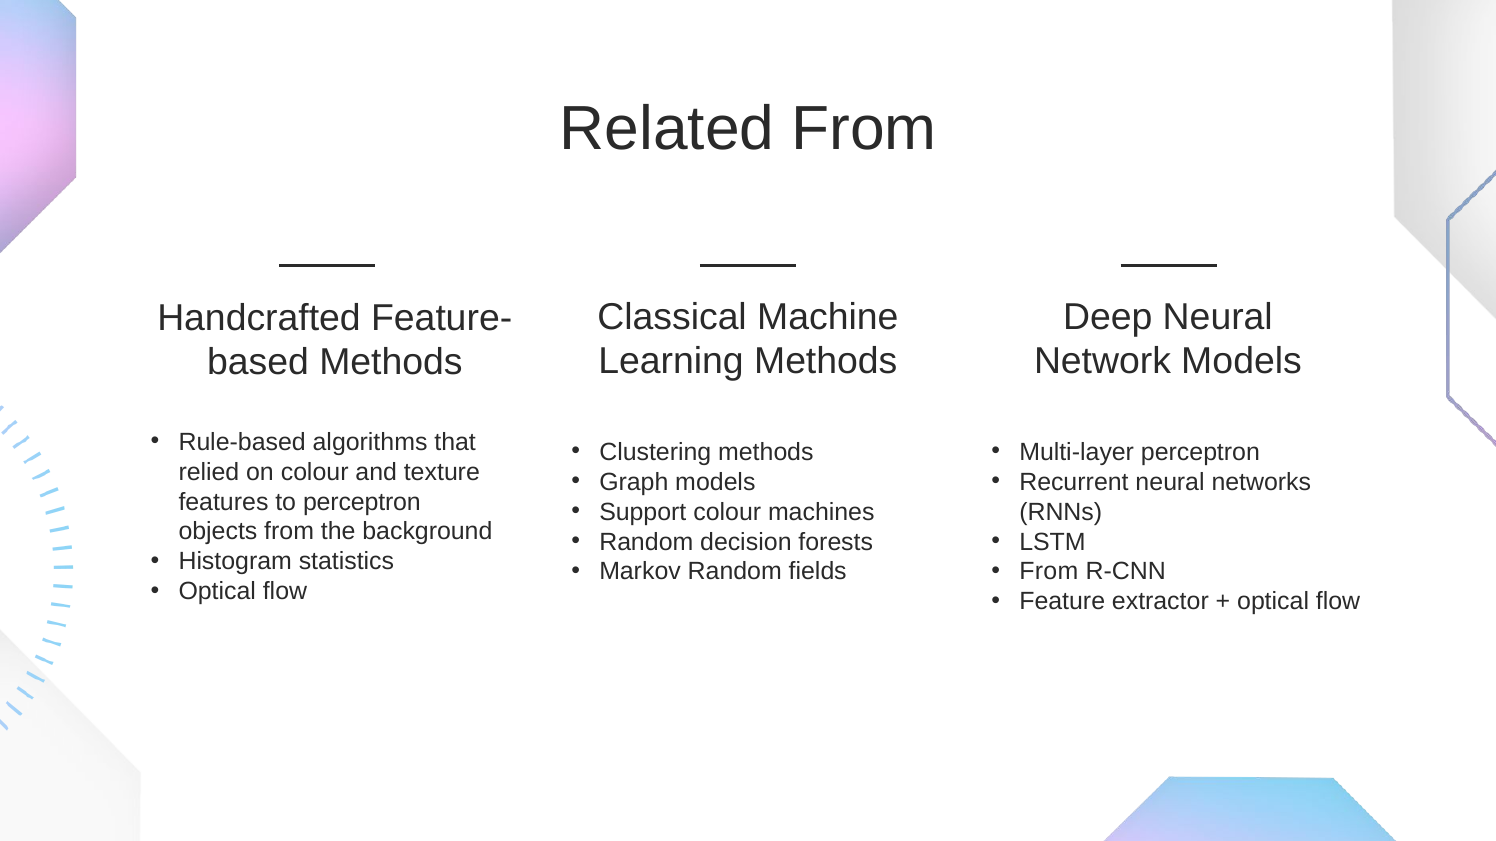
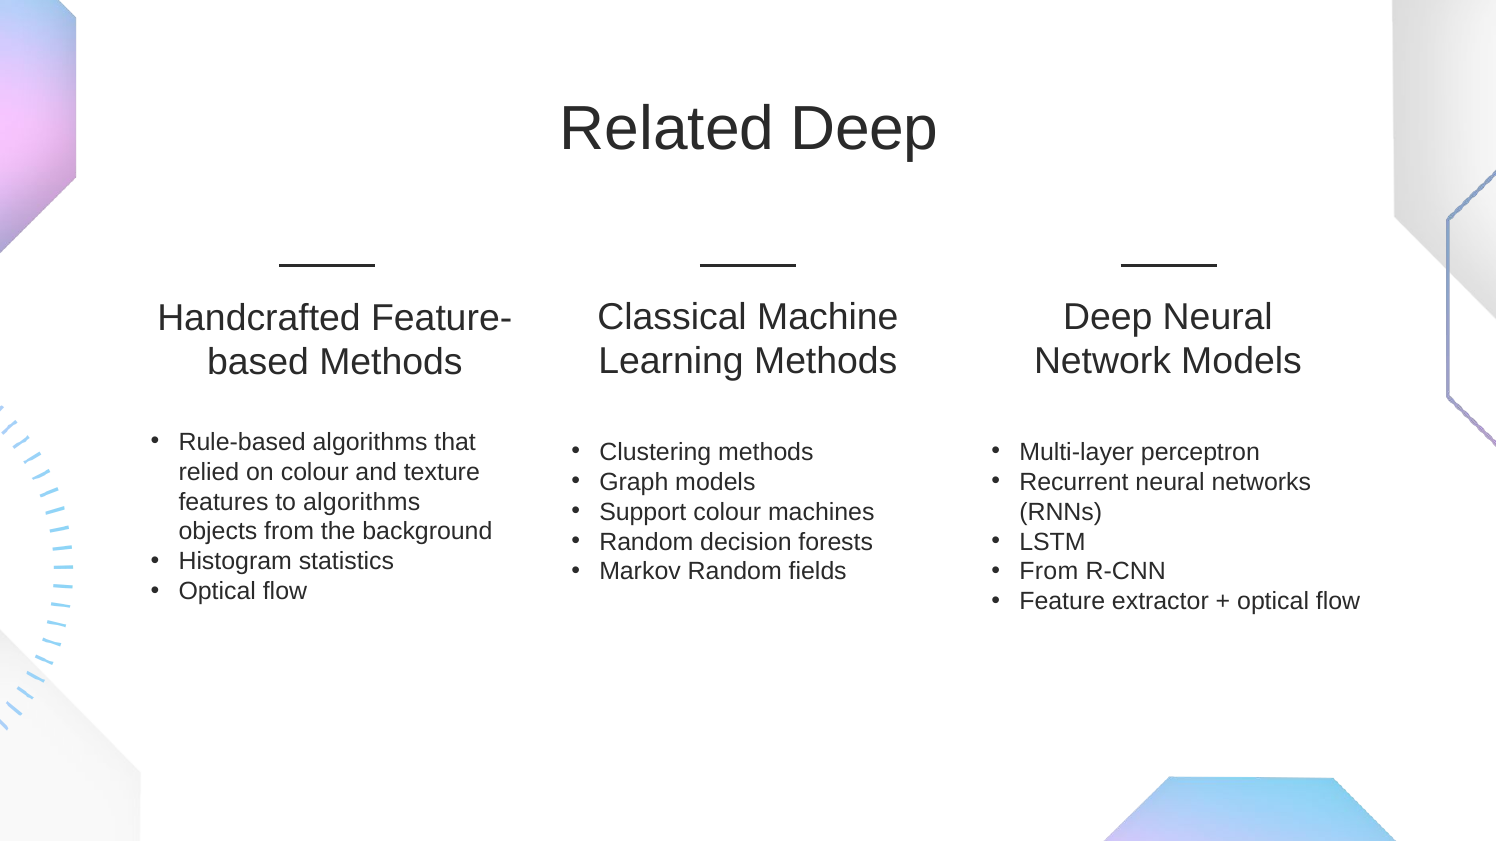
Related From: From -> Deep (864, 130)
to perceptron: perceptron -> algorithms (362, 502)
